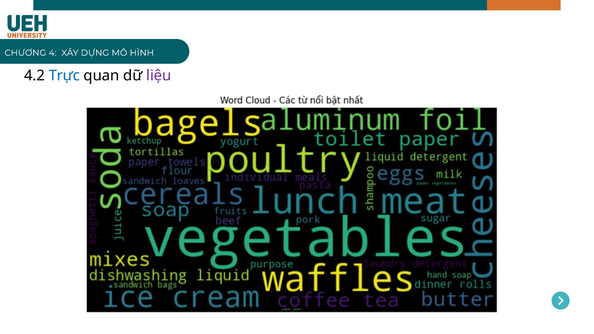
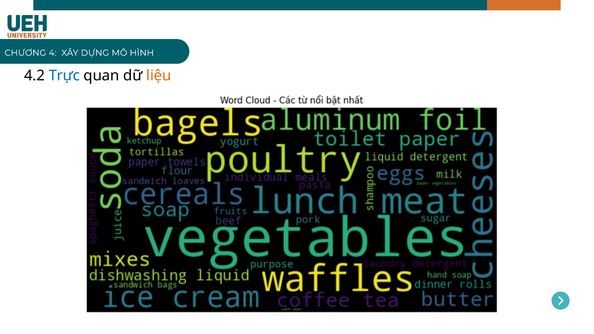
liệu colour: purple -> orange (159, 75)
